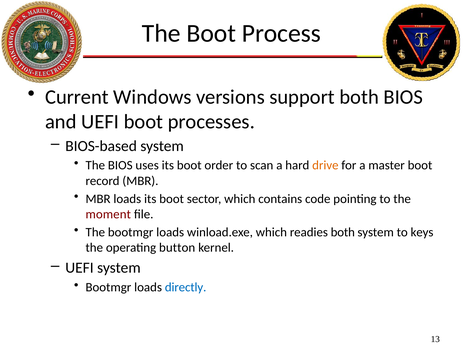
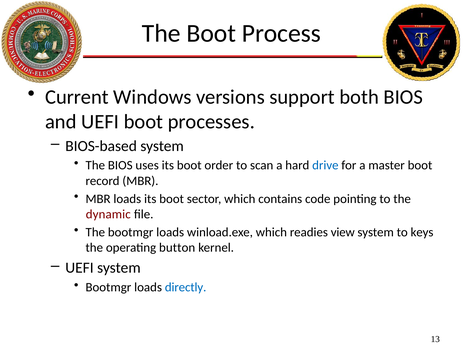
drive colour: orange -> blue (325, 165)
moment: moment -> dynamic (108, 214)
readies both: both -> view (343, 232)
